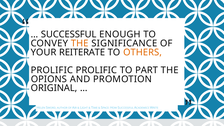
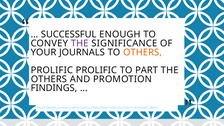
THE colour: orange -> purple (80, 43)
REITERATE: REITERATE -> JOURNALS (82, 52)
OPIONS: OPIONS -> OTHERS (49, 79)
ORIGINAL: ORIGINAL -> FINDINGS (54, 88)
